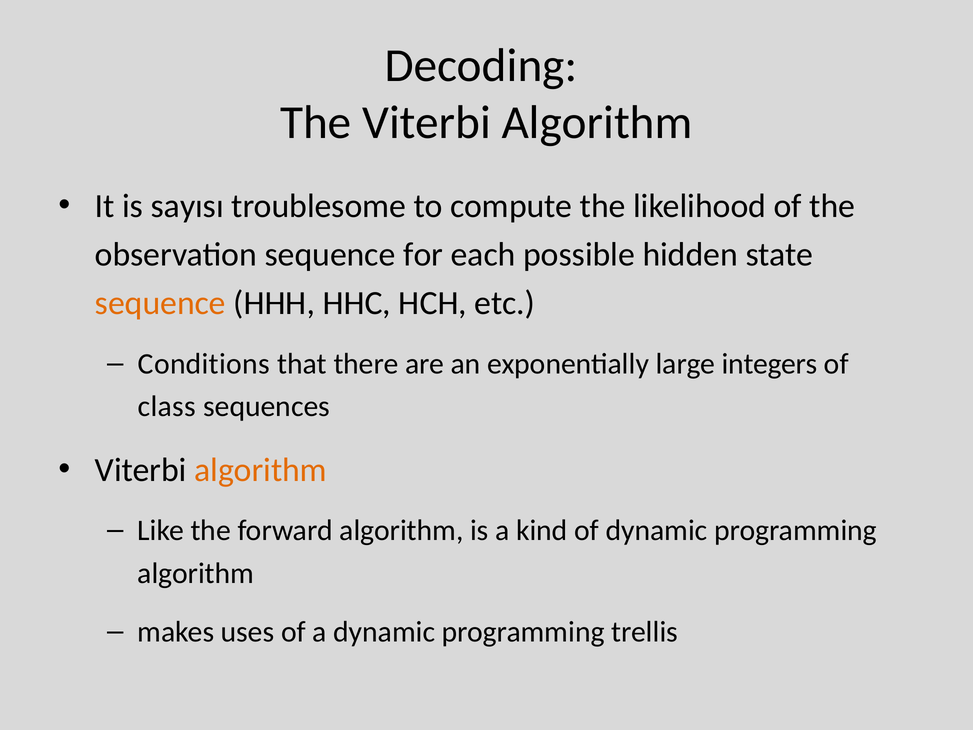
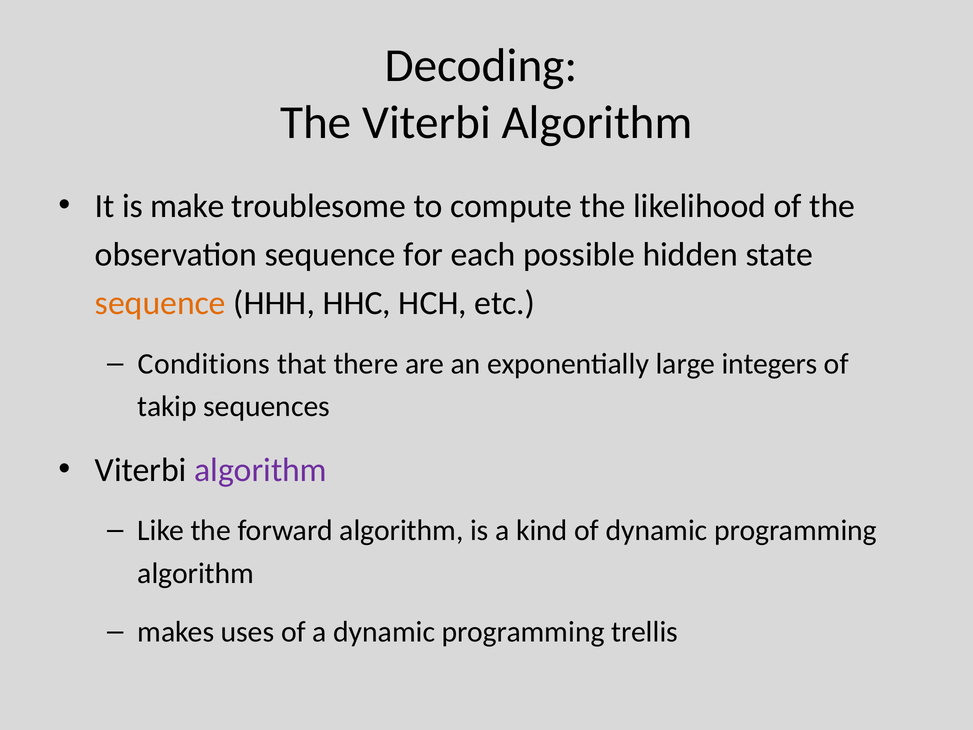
sayısı: sayısı -> make (187, 206)
class: class -> takip (167, 407)
algorithm colour: orange -> purple (261, 470)
